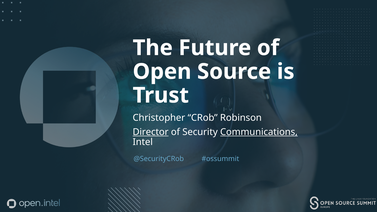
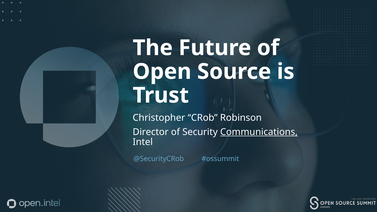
Director underline: present -> none (151, 132)
